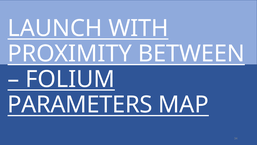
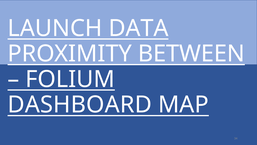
WITH: WITH -> DATA (138, 28)
PARAMETERS: PARAMETERS -> DASHBOARD (80, 104)
